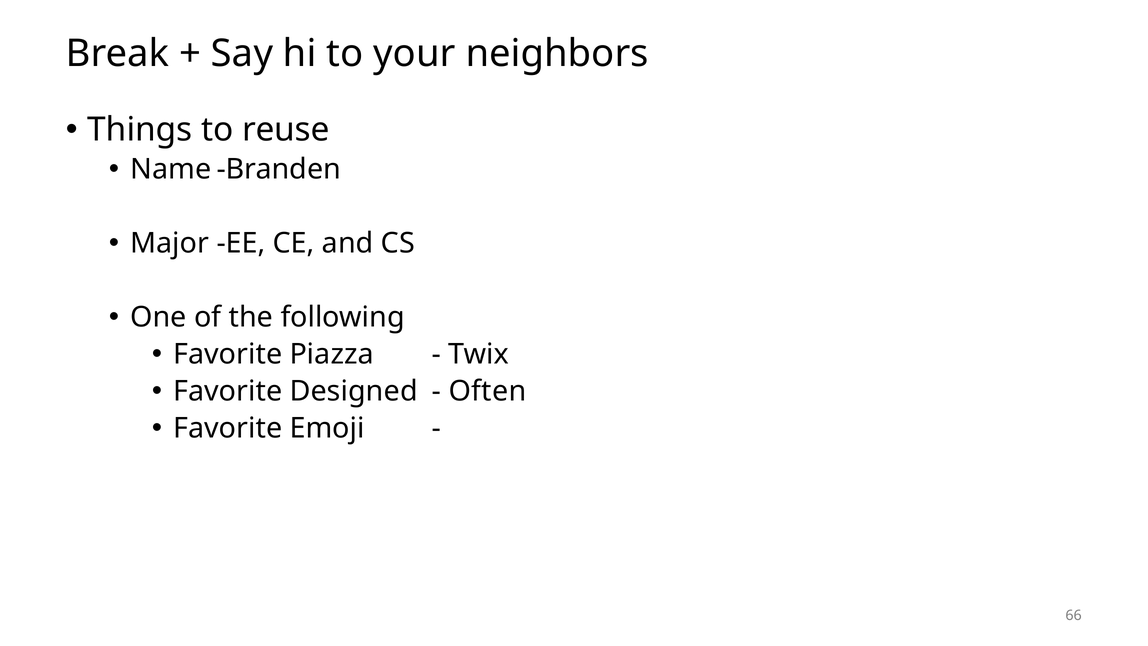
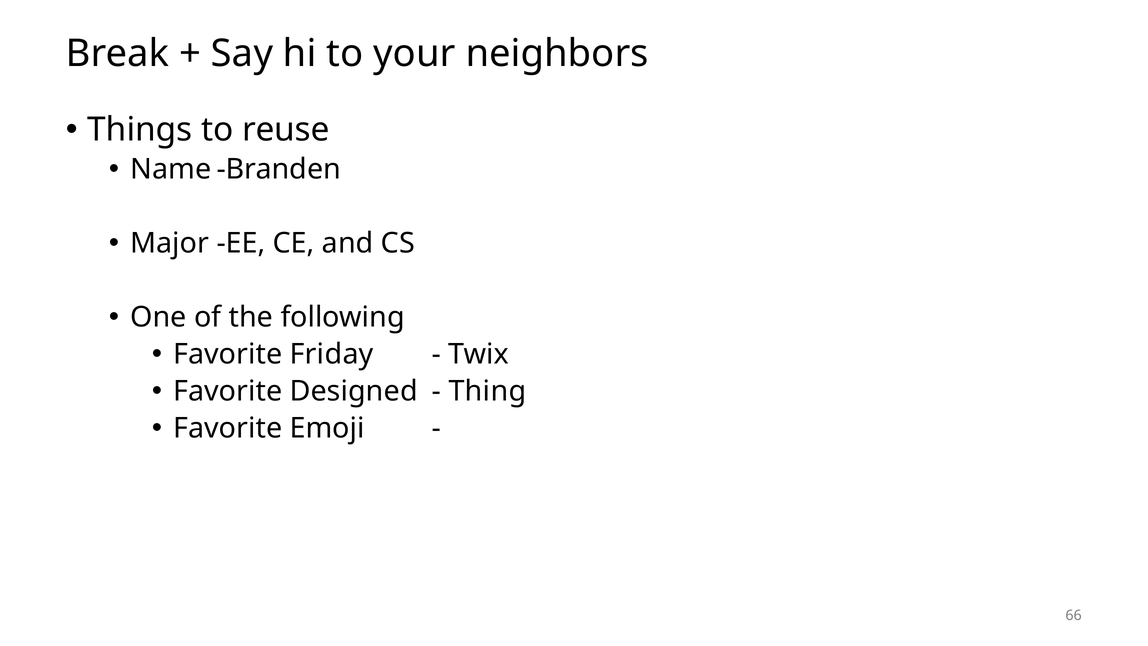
Piazza: Piazza -> Friday (332, 354)
Often: Often -> Thing (487, 391)
